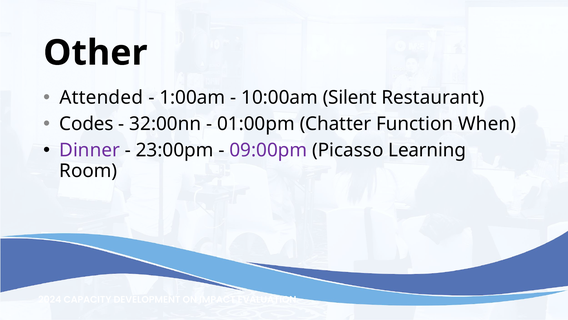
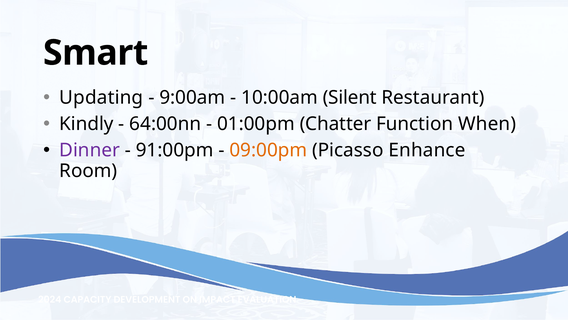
Other: Other -> Smart (96, 53)
Attended: Attended -> Updating (101, 97)
1:00am: 1:00am -> 9:00am (192, 97)
Codes: Codes -> Kindly (86, 124)
32:00nn: 32:00nn -> 64:00nn (165, 124)
23:00pm: 23:00pm -> 91:00pm (175, 150)
09:00pm colour: purple -> orange (268, 150)
Learning: Learning -> Enhance (427, 150)
